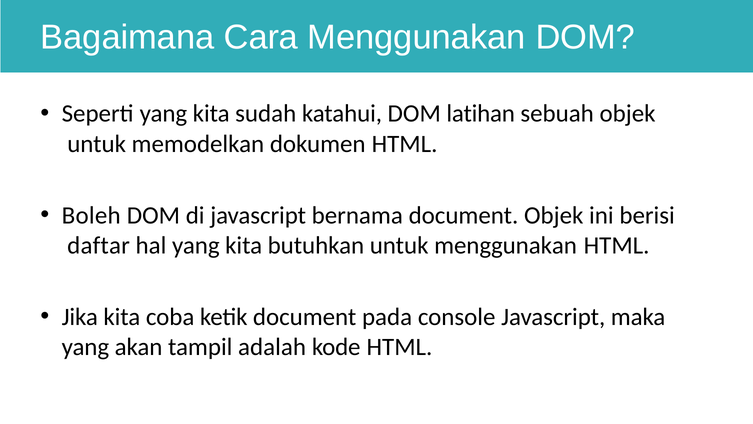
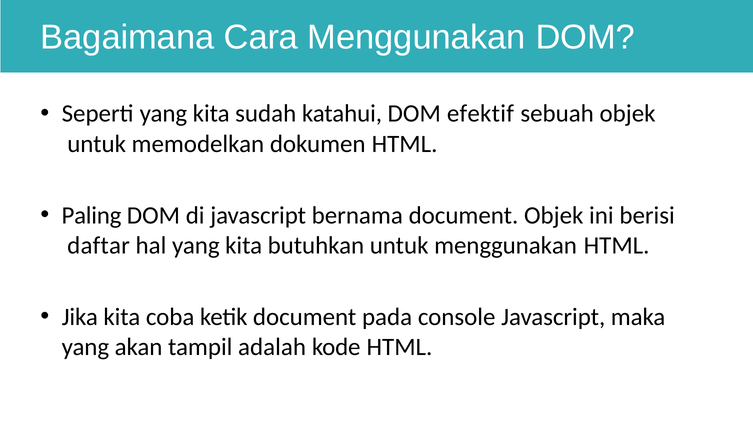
latihan: latihan -> efektif (480, 114)
Boleh: Boleh -> Paling (91, 215)
